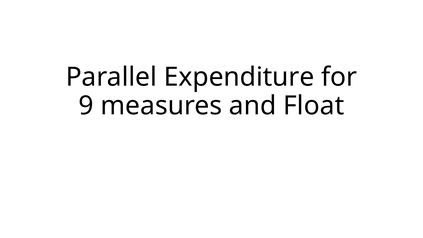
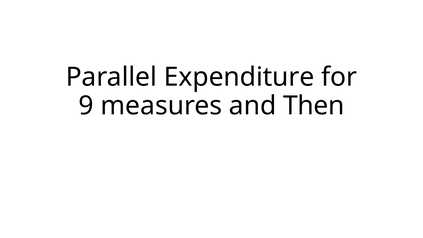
Float: Float -> Then (314, 106)
